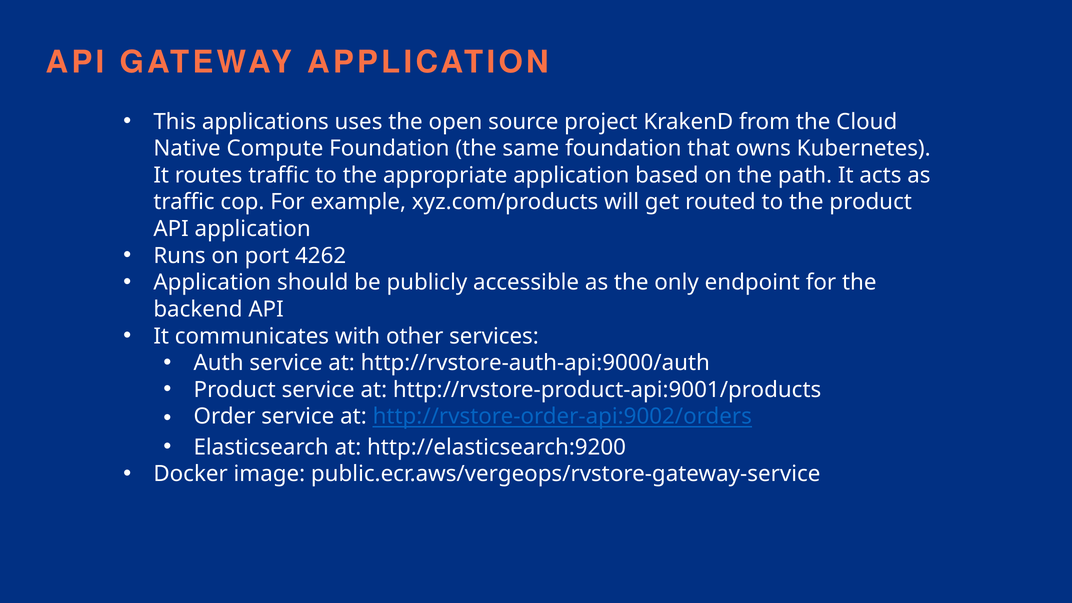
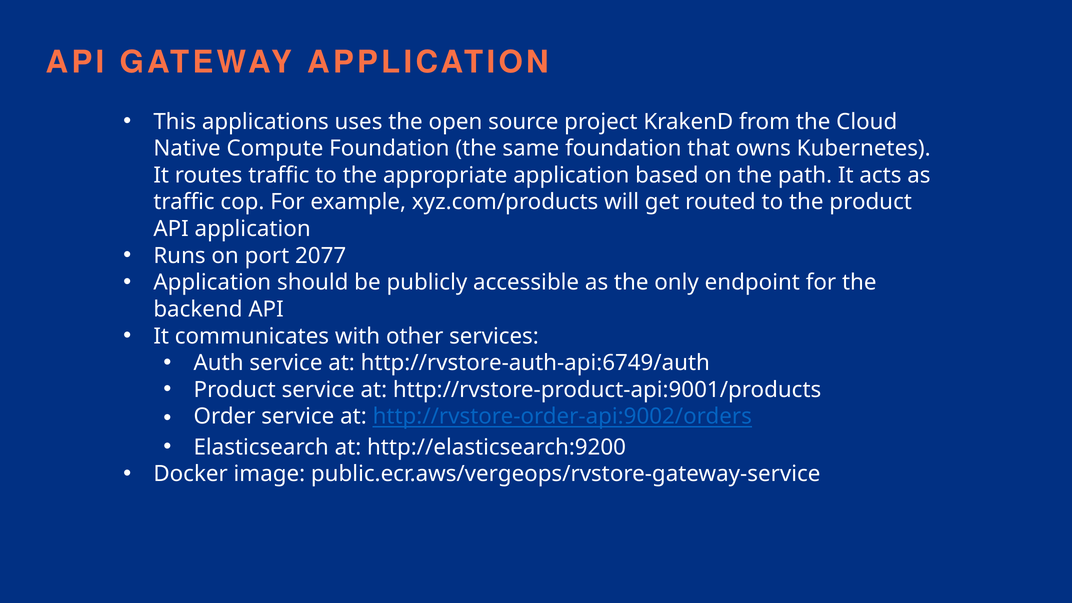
4262: 4262 -> 2077 (321, 256)
http://rvstore-auth-api:9000/auth: http://rvstore-auth-api:9000/auth -> http://rvstore-auth-api:6749/auth (535, 363)
